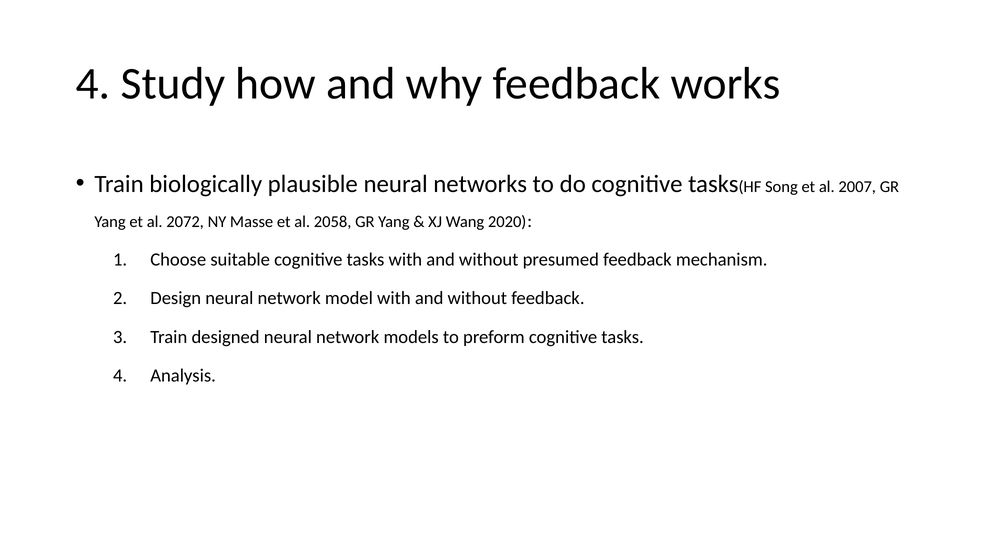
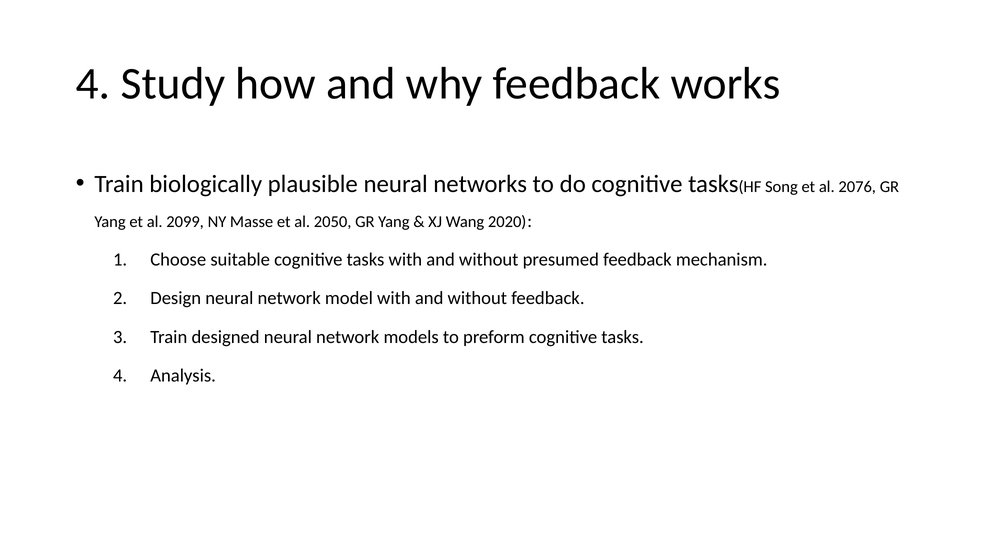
2007: 2007 -> 2076 (857, 187)
2072: 2072 -> 2099 (185, 222)
2058: 2058 -> 2050 (333, 222)
